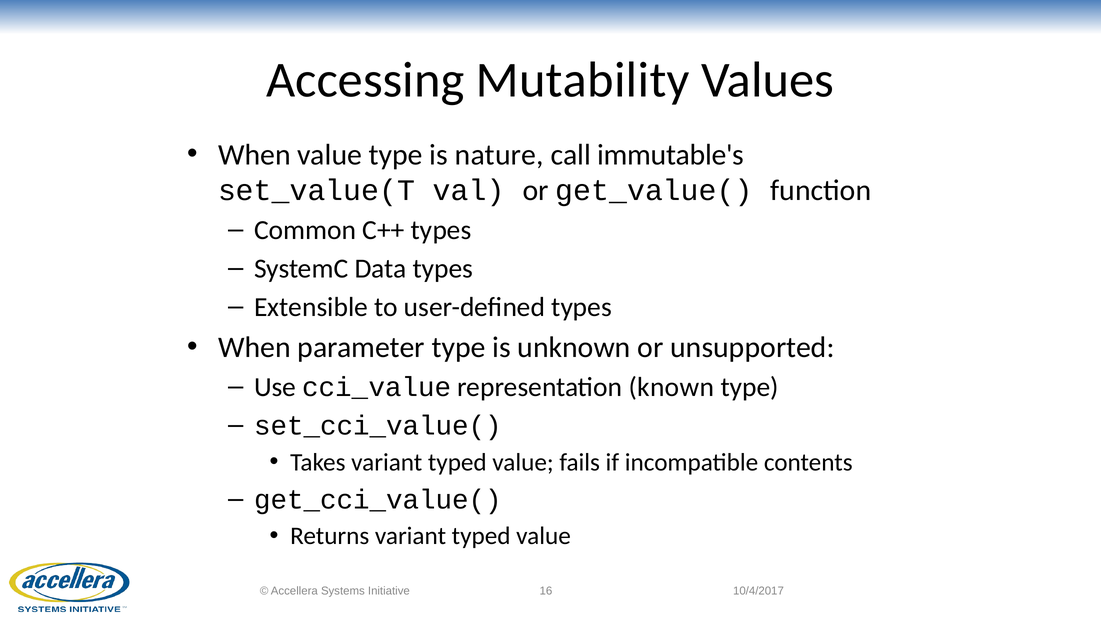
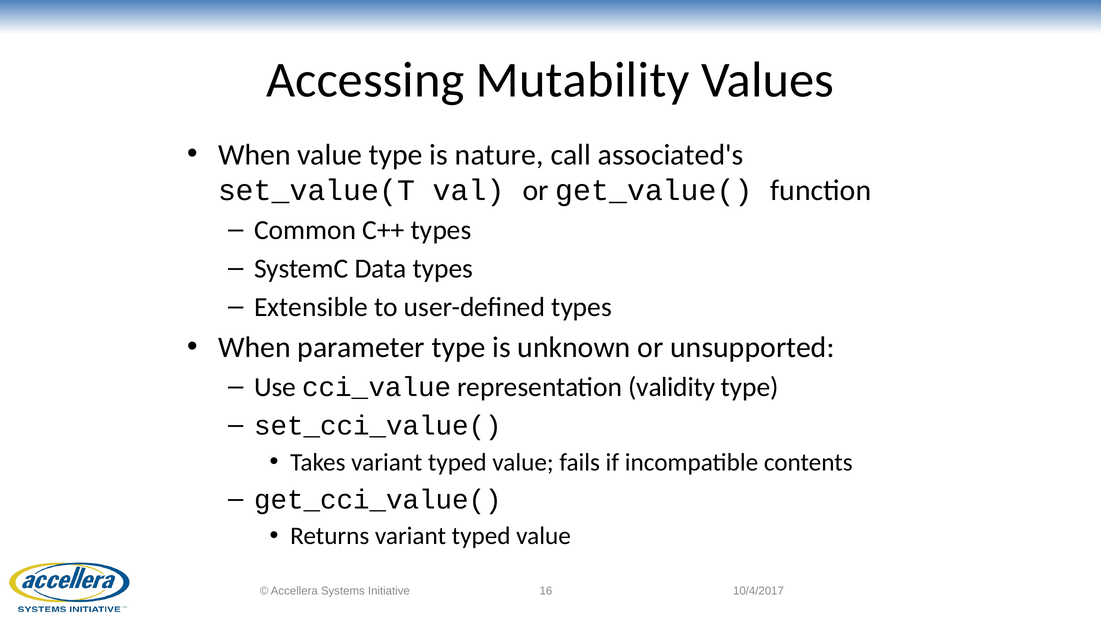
immutable's: immutable's -> associated's (671, 155)
known: known -> validity (672, 388)
